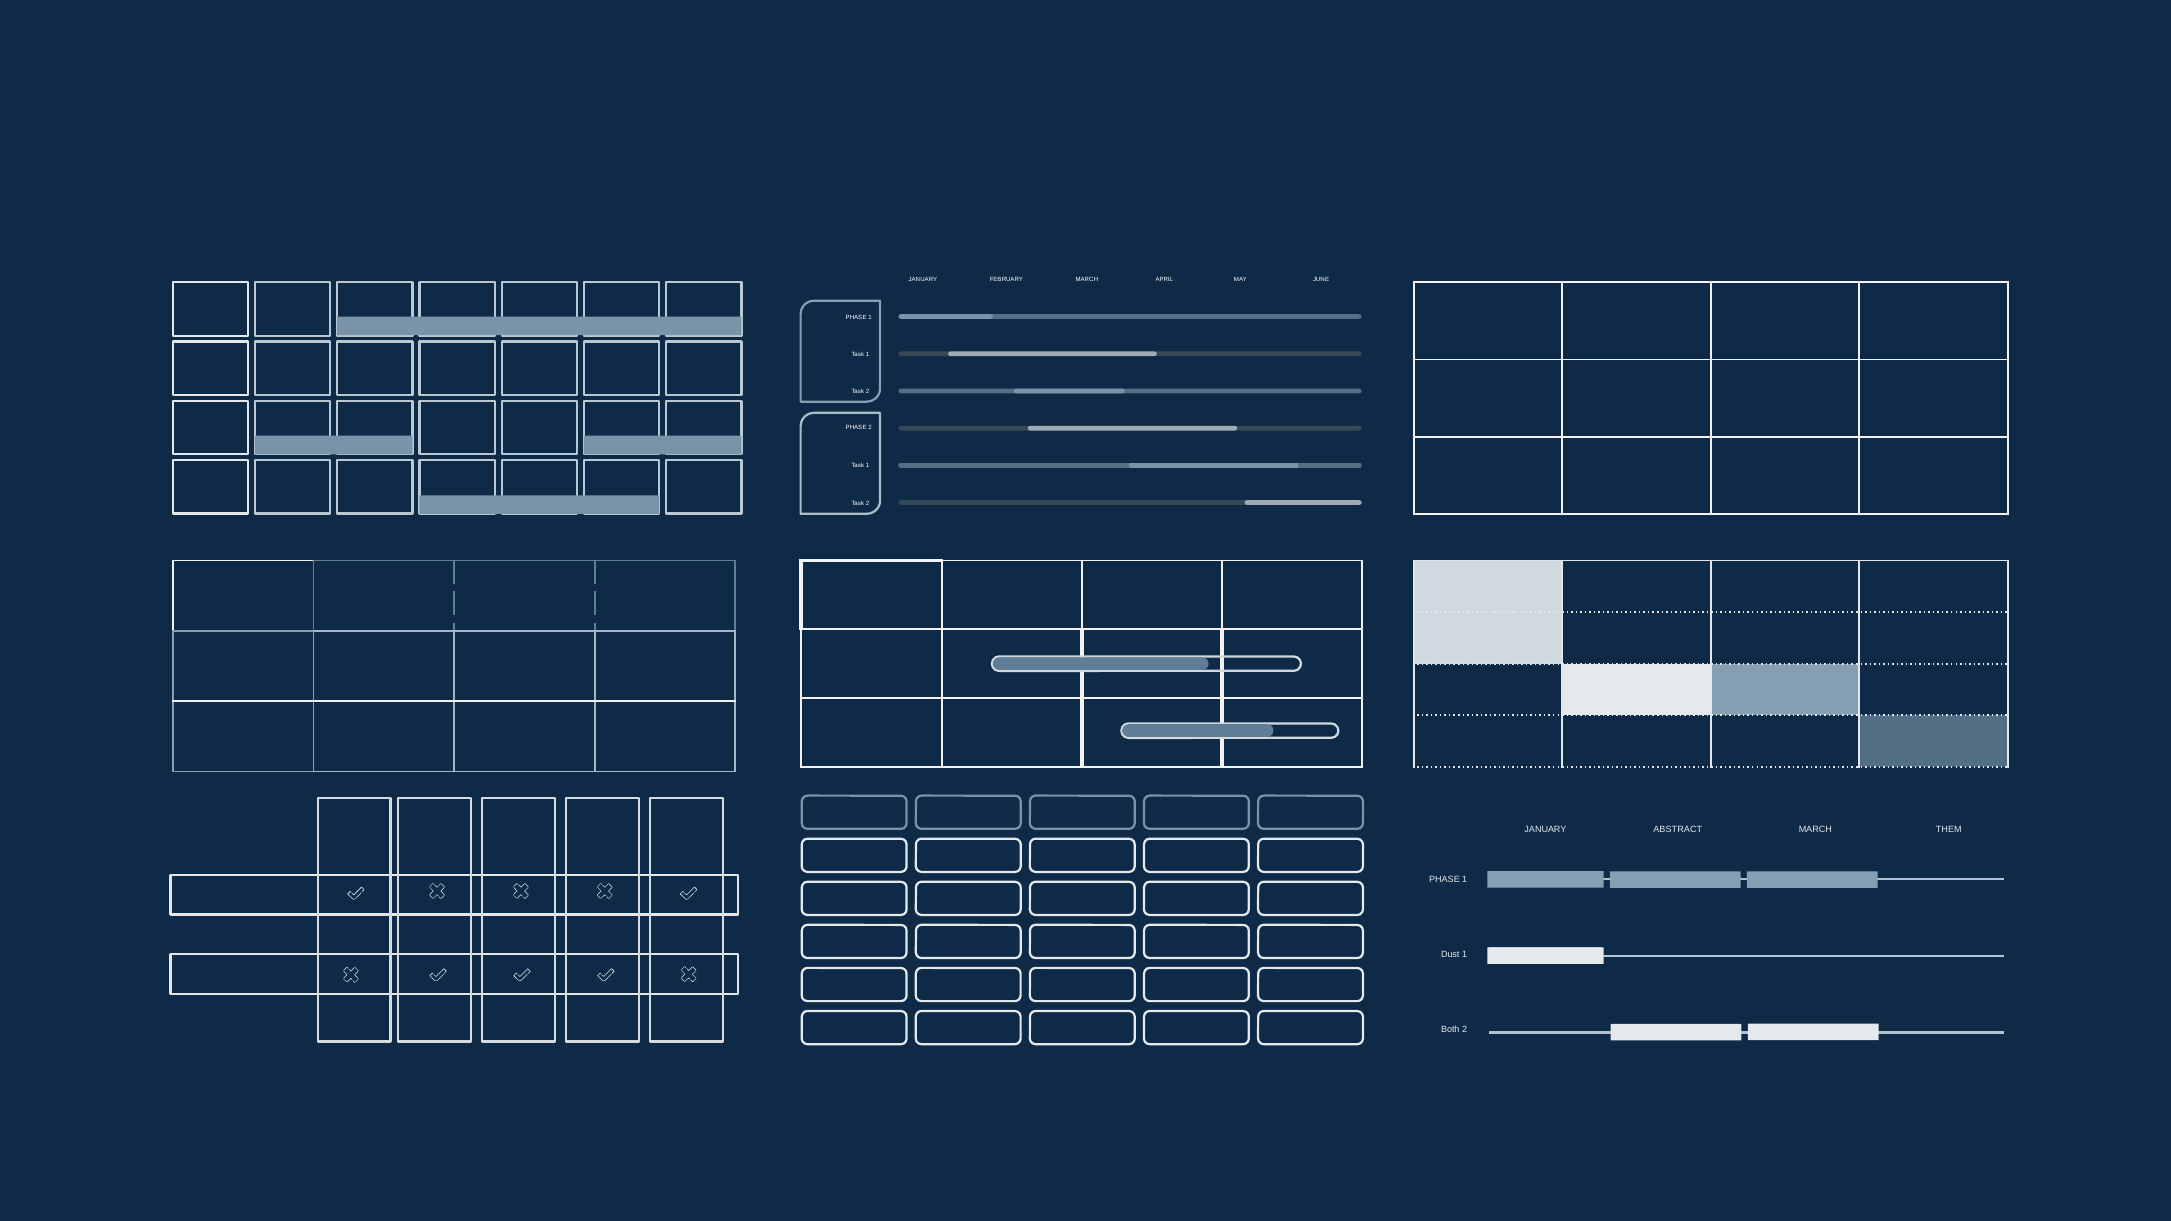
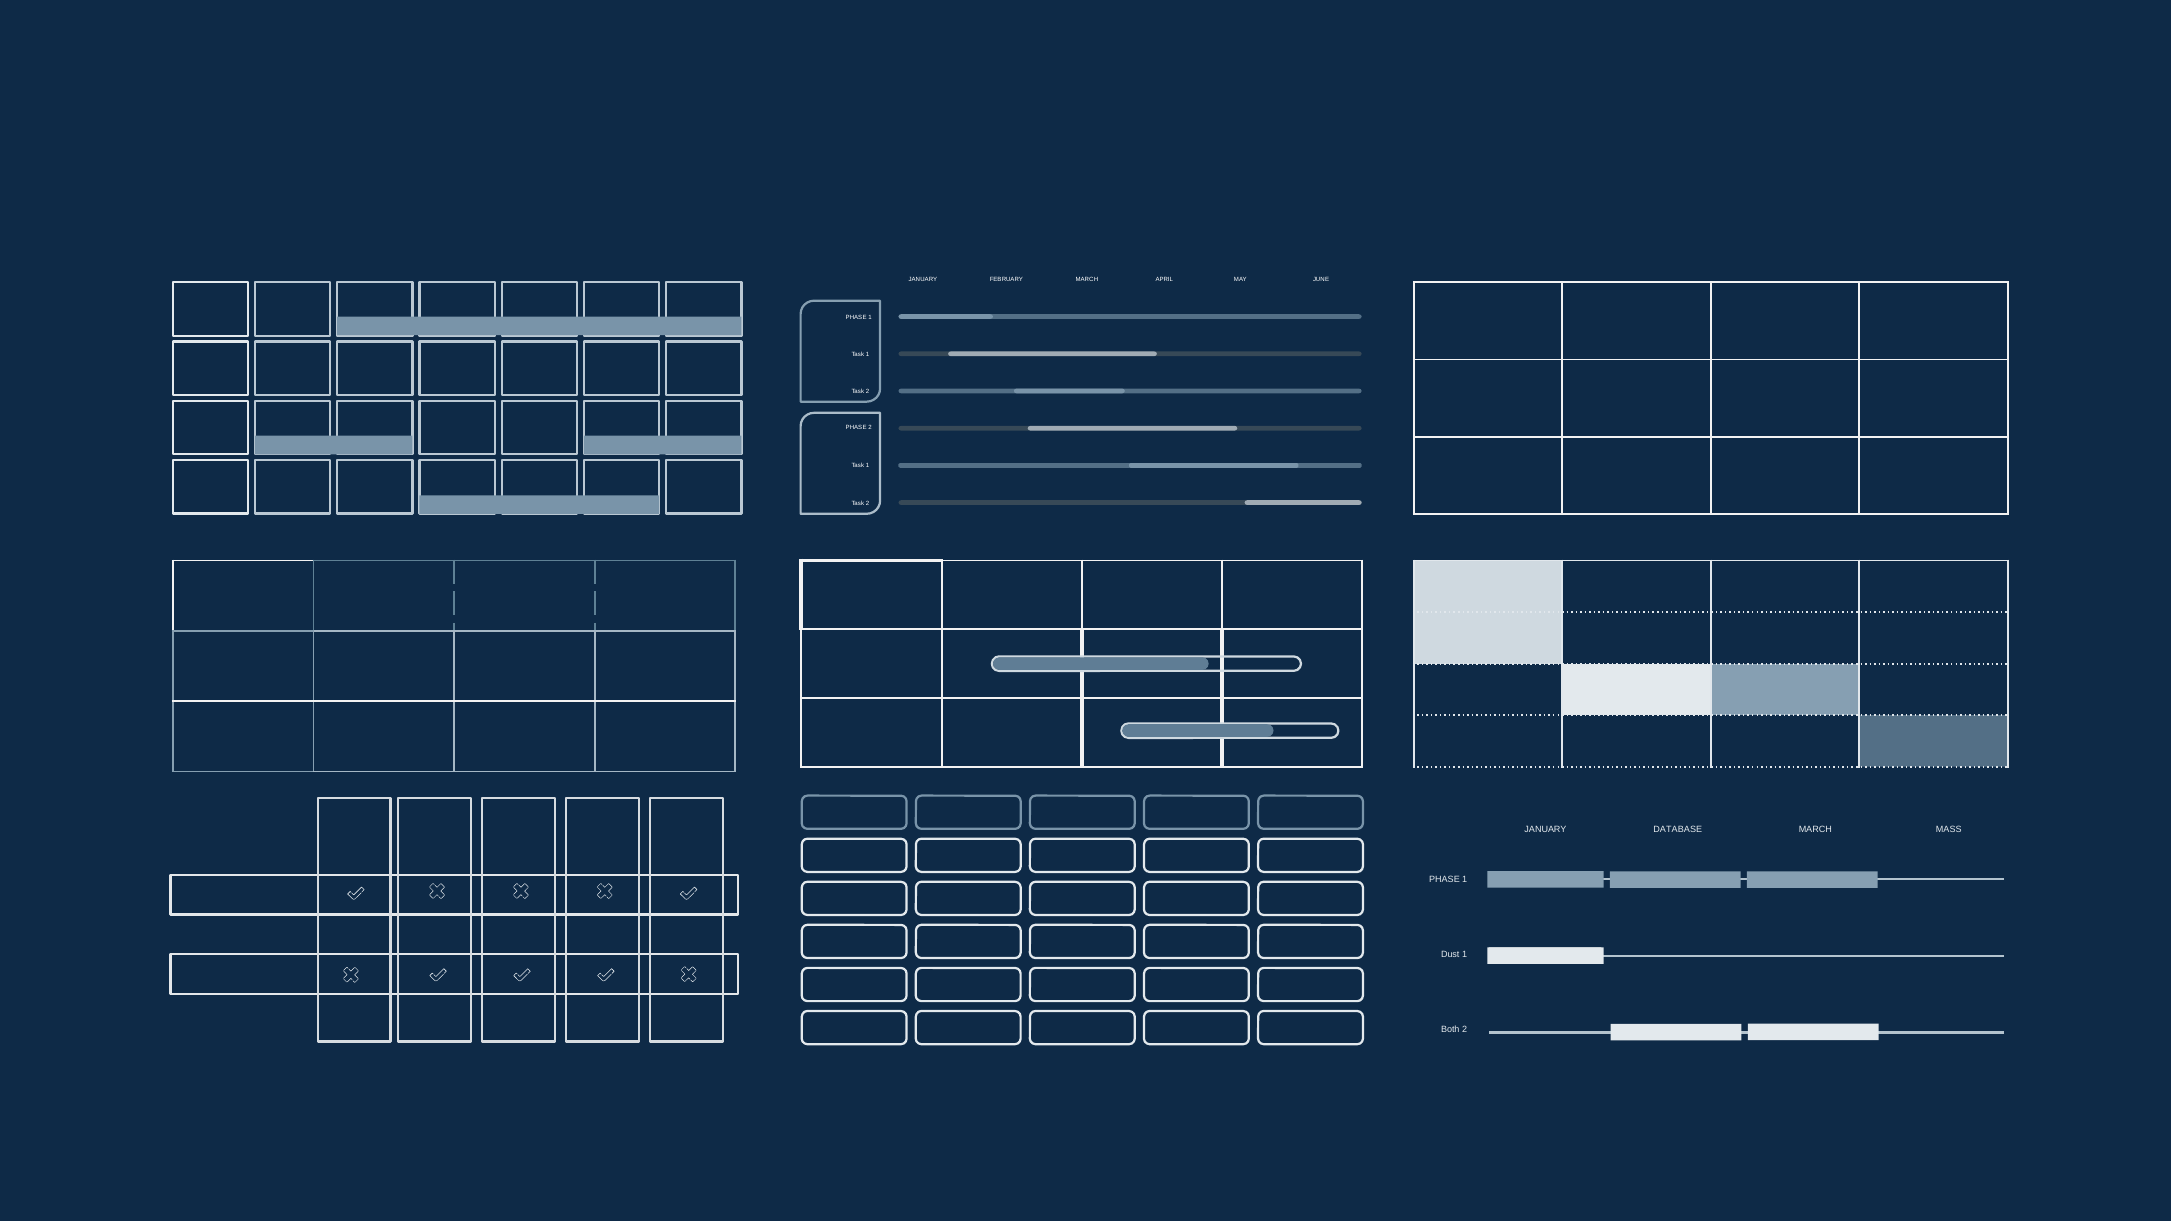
ABSTRACT: ABSTRACT -> DATABASE (1678, 830)
THEM: THEM -> MASS (1949, 830)
